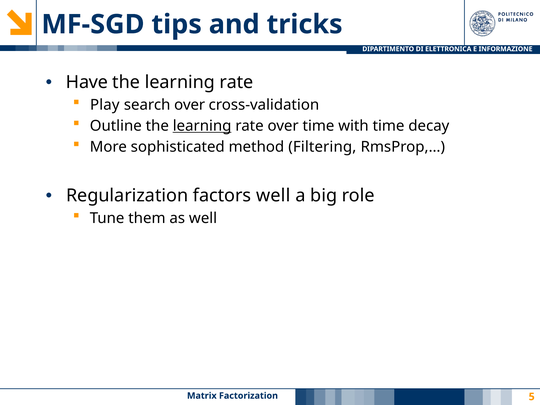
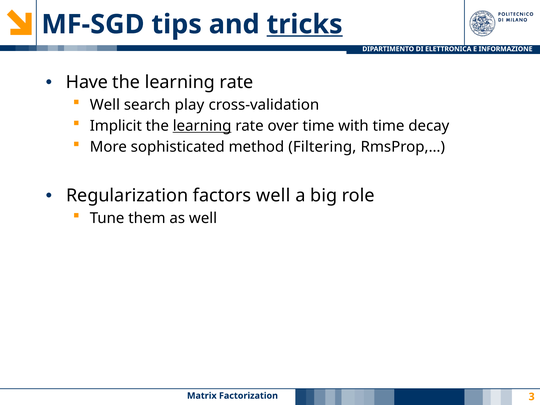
tricks underline: none -> present (305, 24)
Play: Play -> Well (105, 105)
search over: over -> play (189, 105)
Outline: Outline -> Implicit (116, 126)
5: 5 -> 3 (532, 397)
